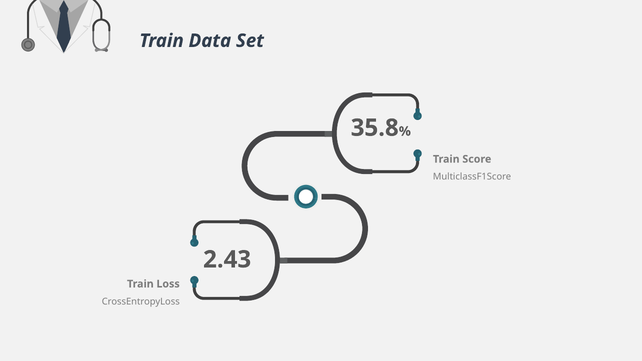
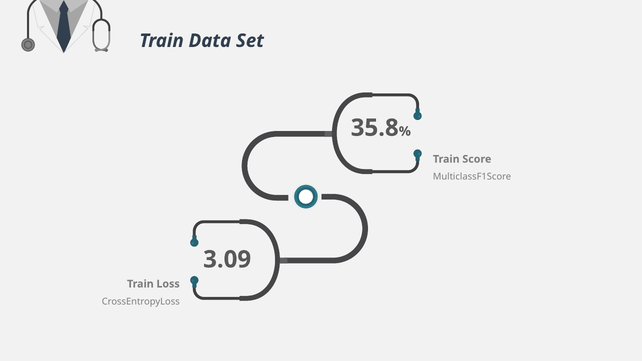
2.43: 2.43 -> 3.09 (227, 260)
